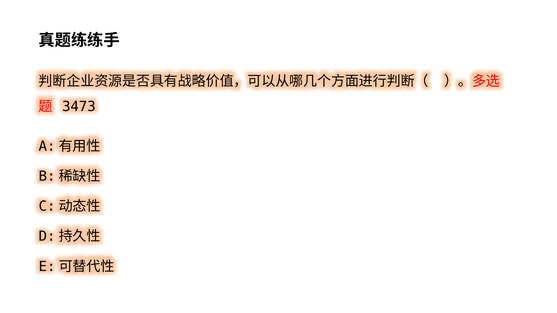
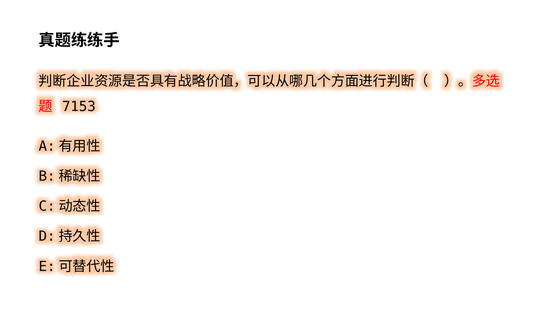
3473: 3473 -> 7153 (79, 107)
